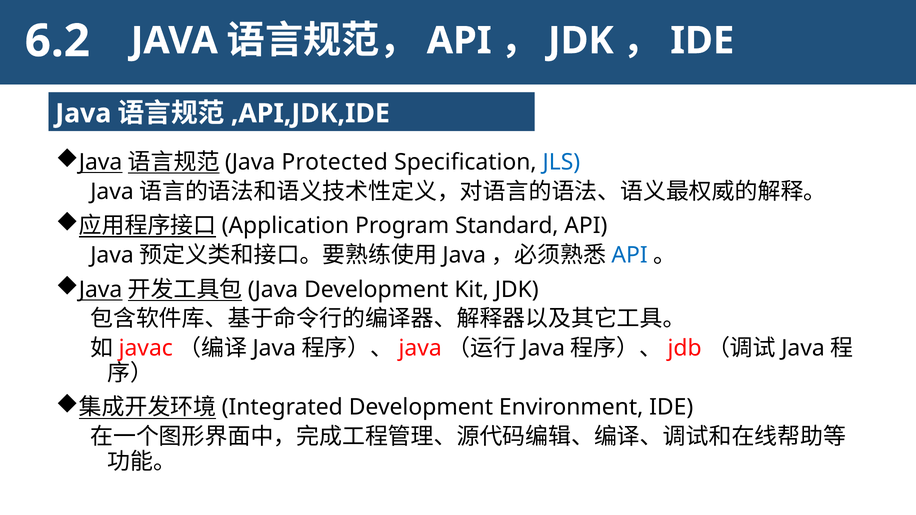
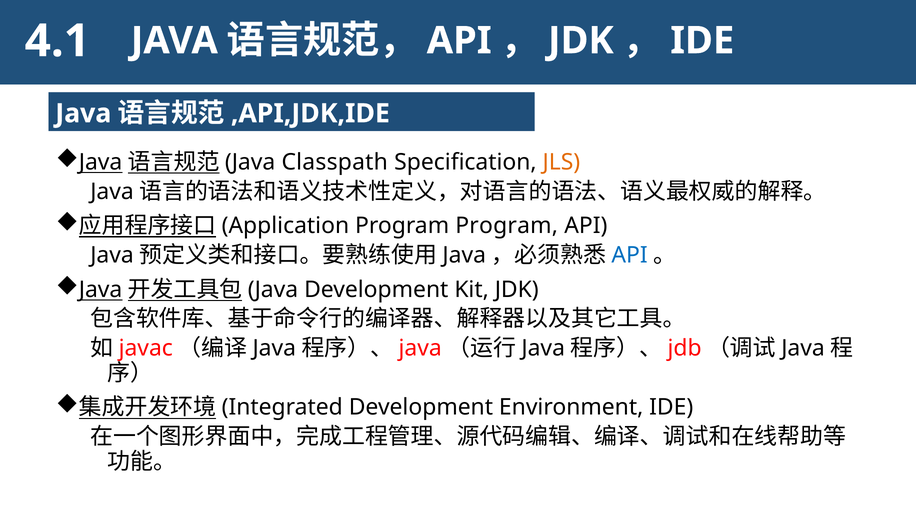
6.2: 6.2 -> 4.1 (57, 41)
Protected: Protected -> Classpath (335, 162)
JLS colour: blue -> orange (561, 162)
Program Standard: Standard -> Program (507, 226)
